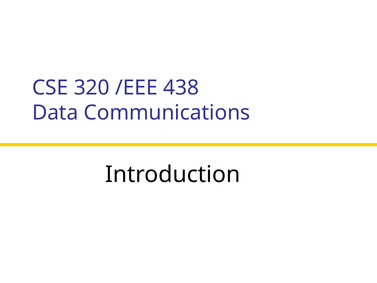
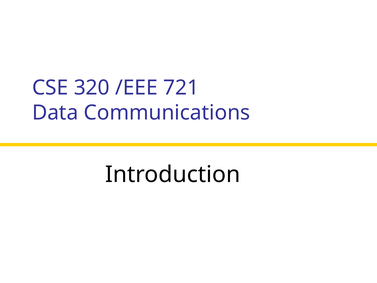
438: 438 -> 721 (181, 88)
